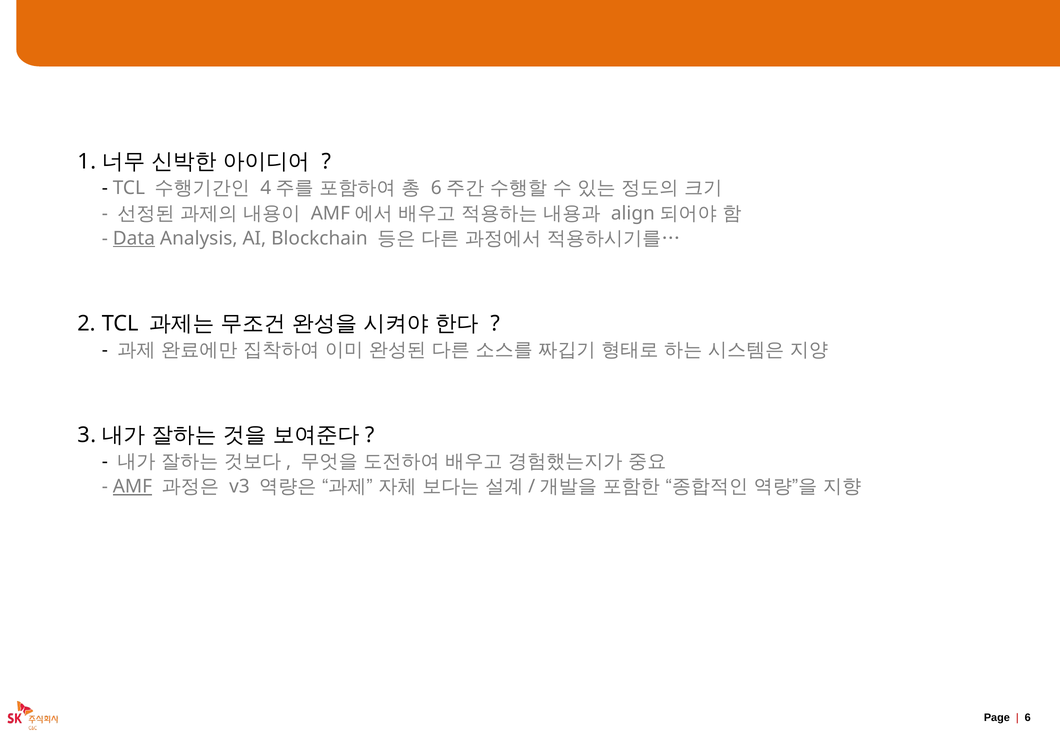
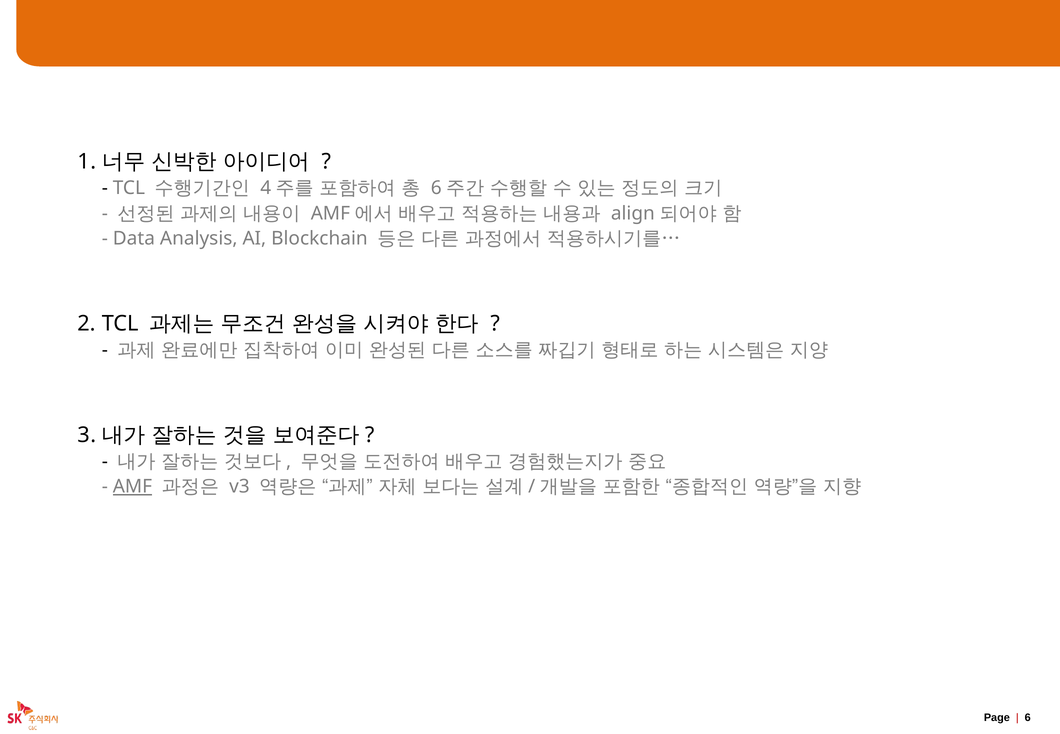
Data underline: present -> none (134, 238)
